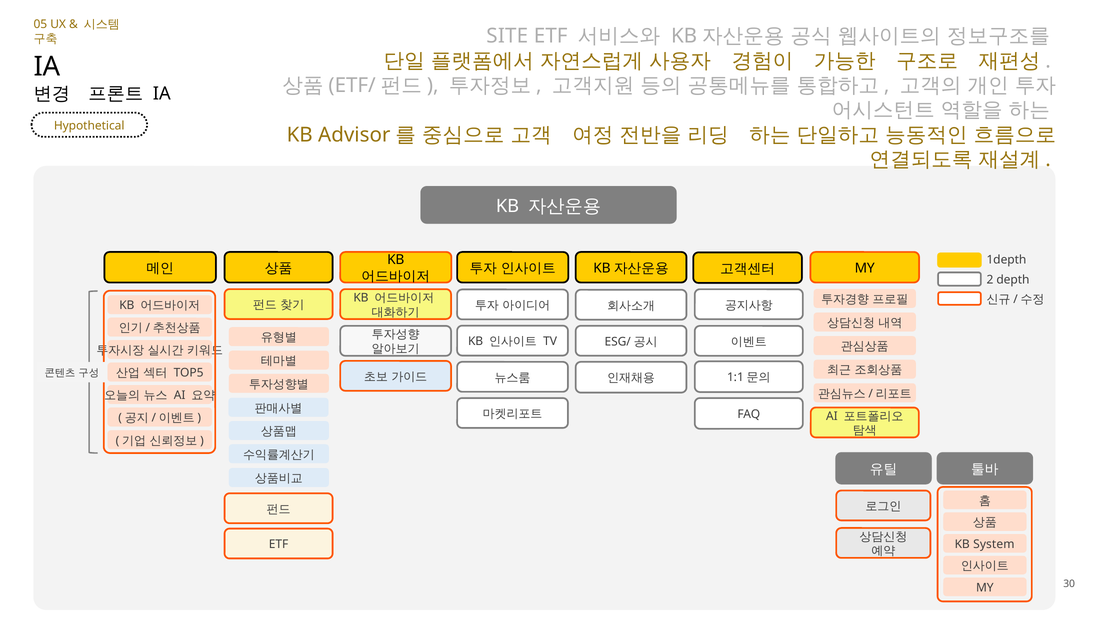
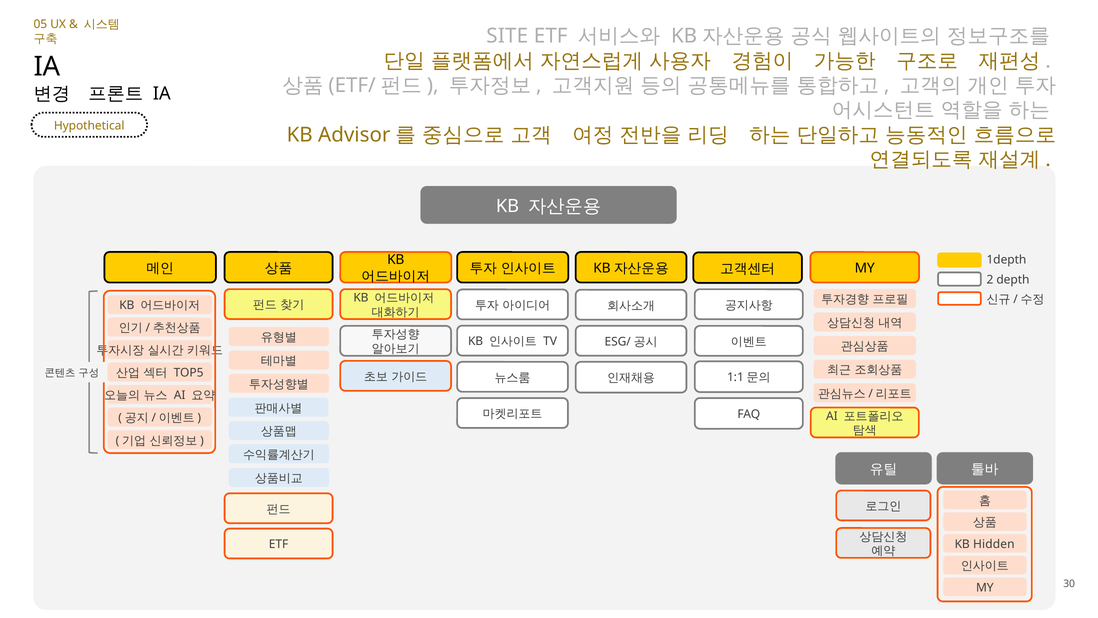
System: System -> Hidden (994, 544)
